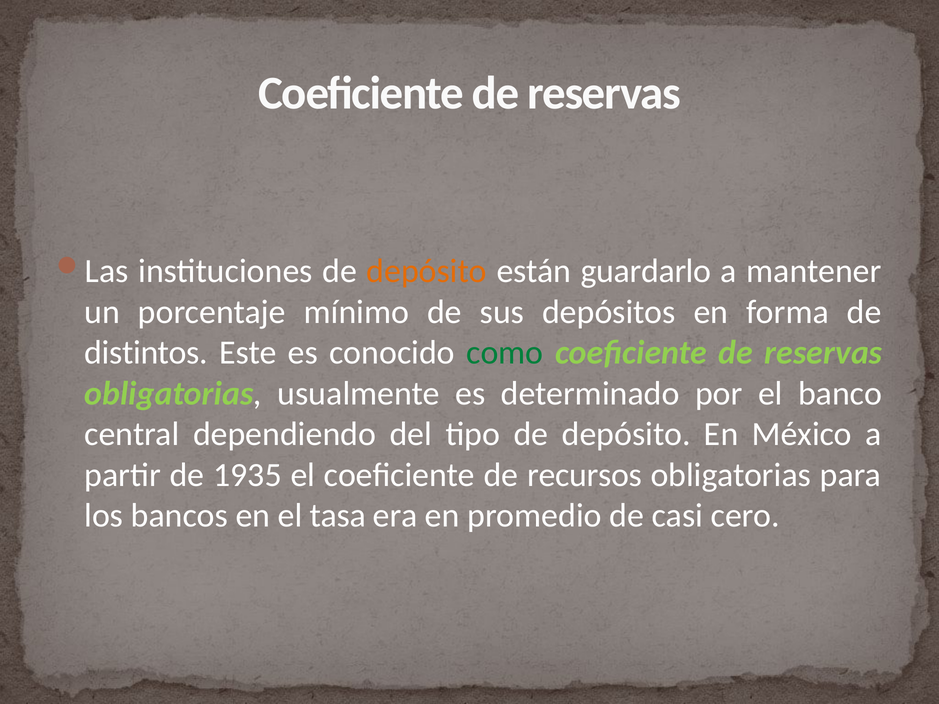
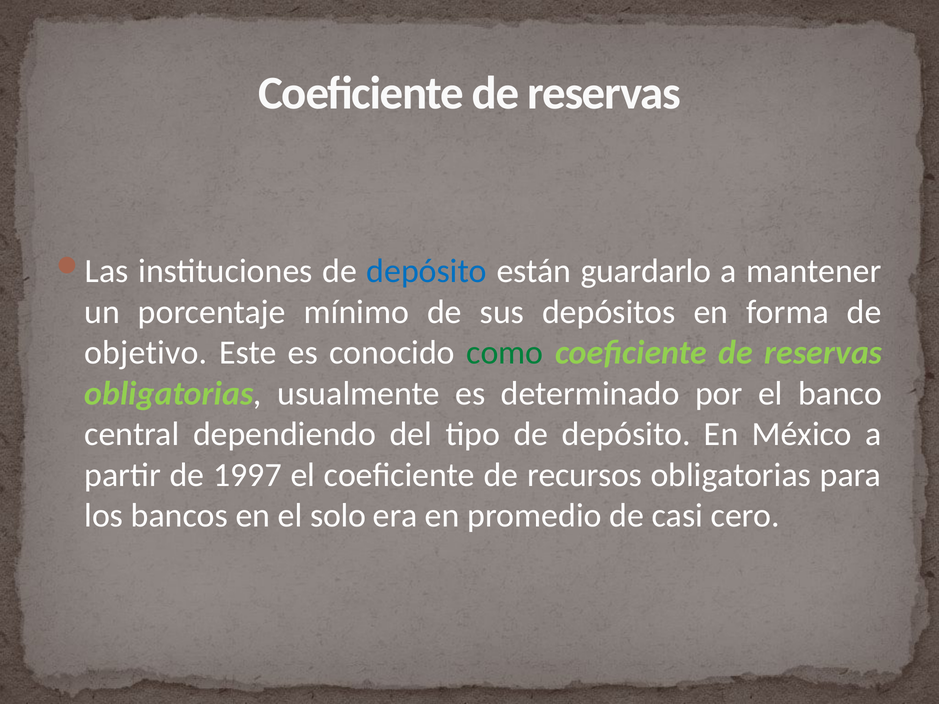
depósito colour: orange -> blue (427, 271)
distintos: distintos -> objetivo (146, 353)
1935: 1935 -> 1997 (247, 475)
tasa: tasa -> solo (338, 516)
